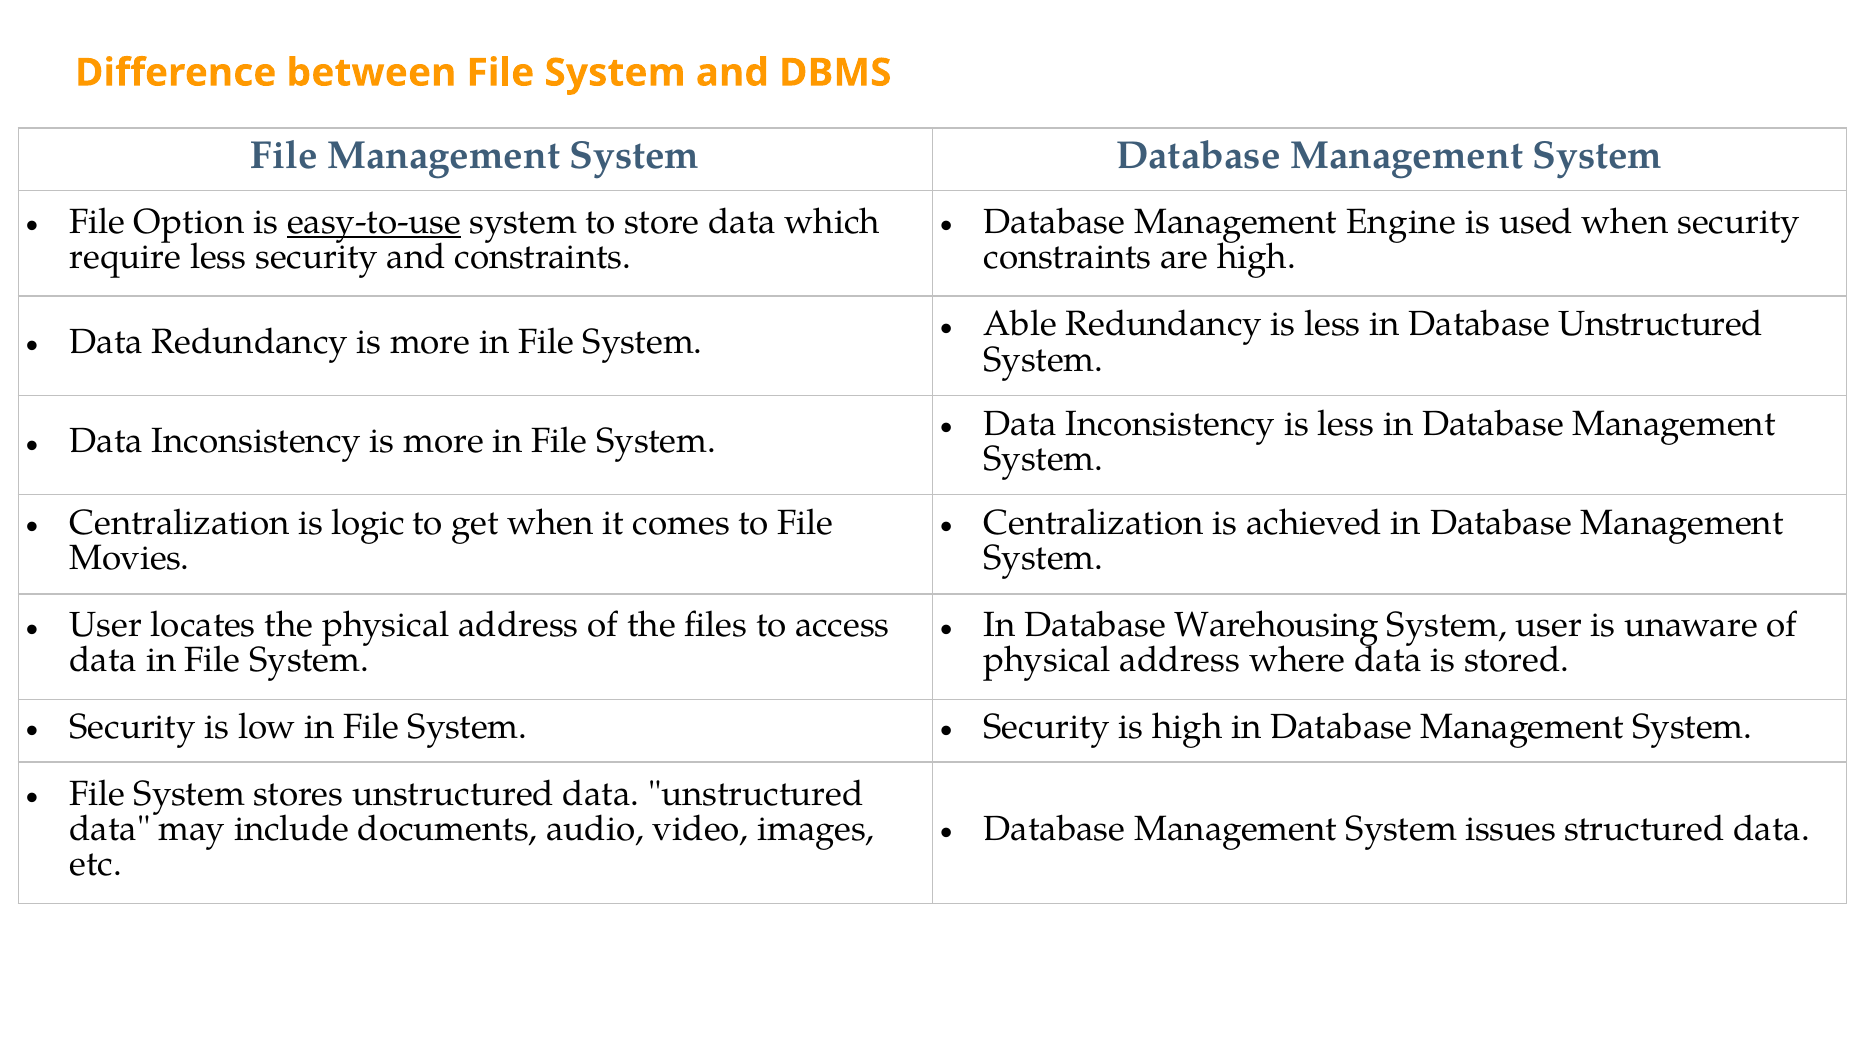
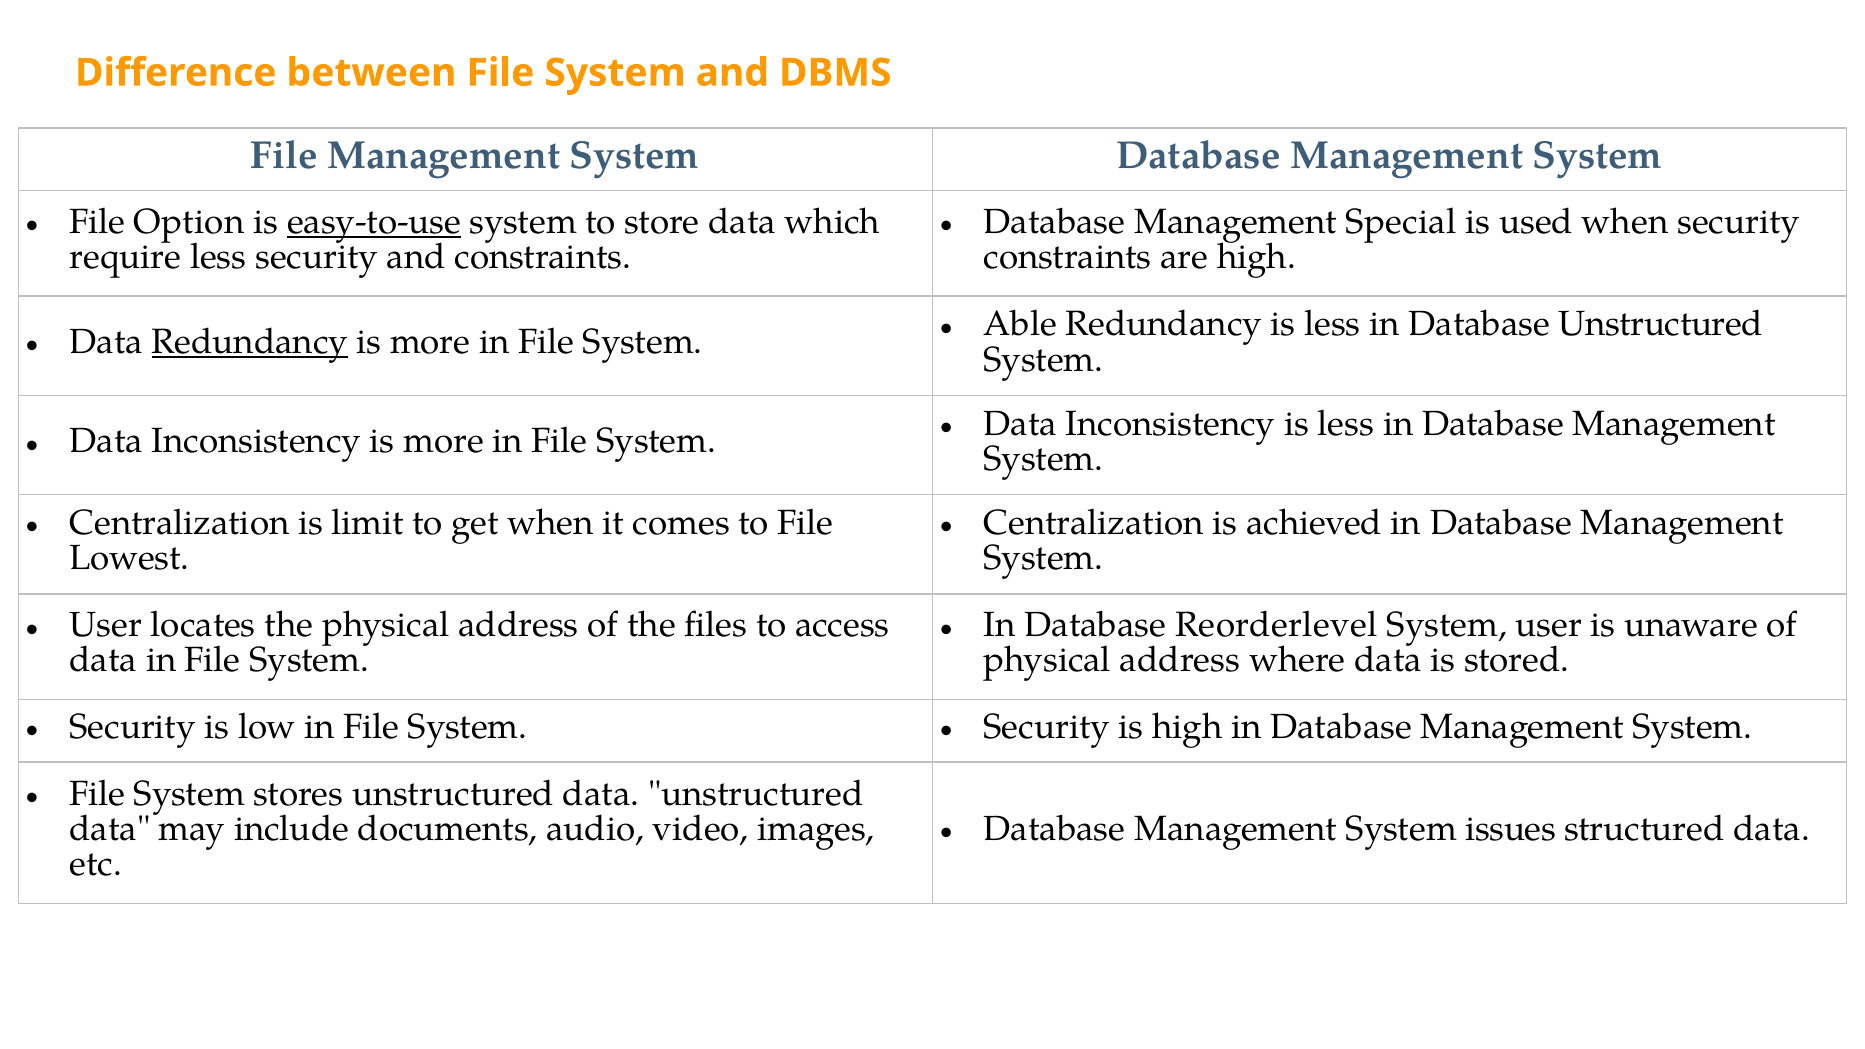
Engine: Engine -> Special (1401, 222)
Redundancy underline: none -> present (250, 342)
logic: logic -> limit (368, 523)
Movies: Movies -> Lowest (130, 558)
Warehousing: Warehousing -> Reorderlevel (1276, 625)
